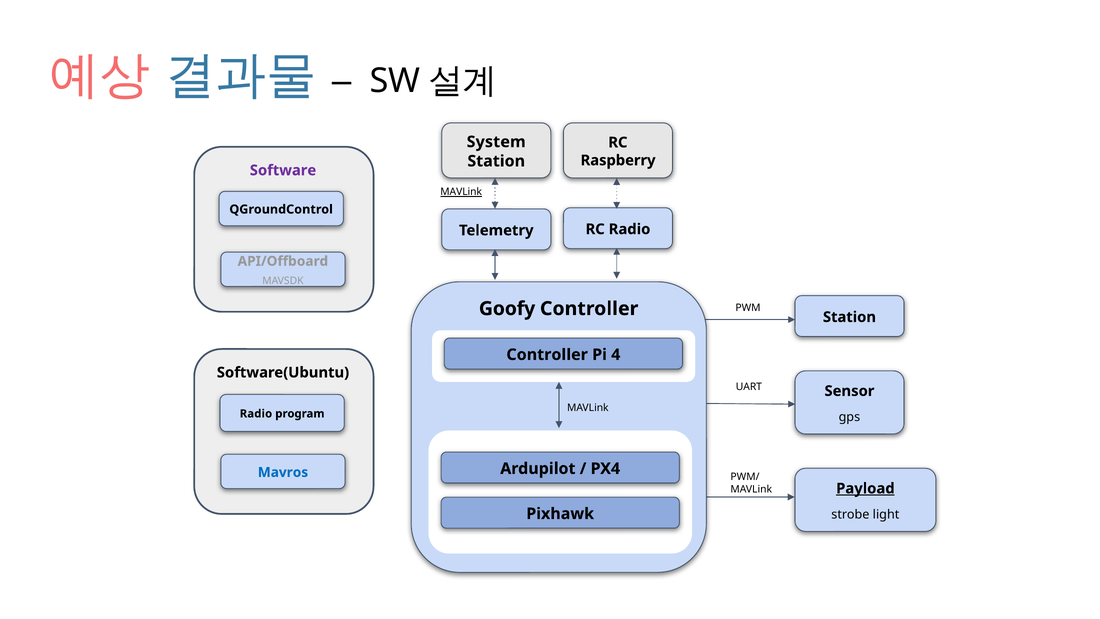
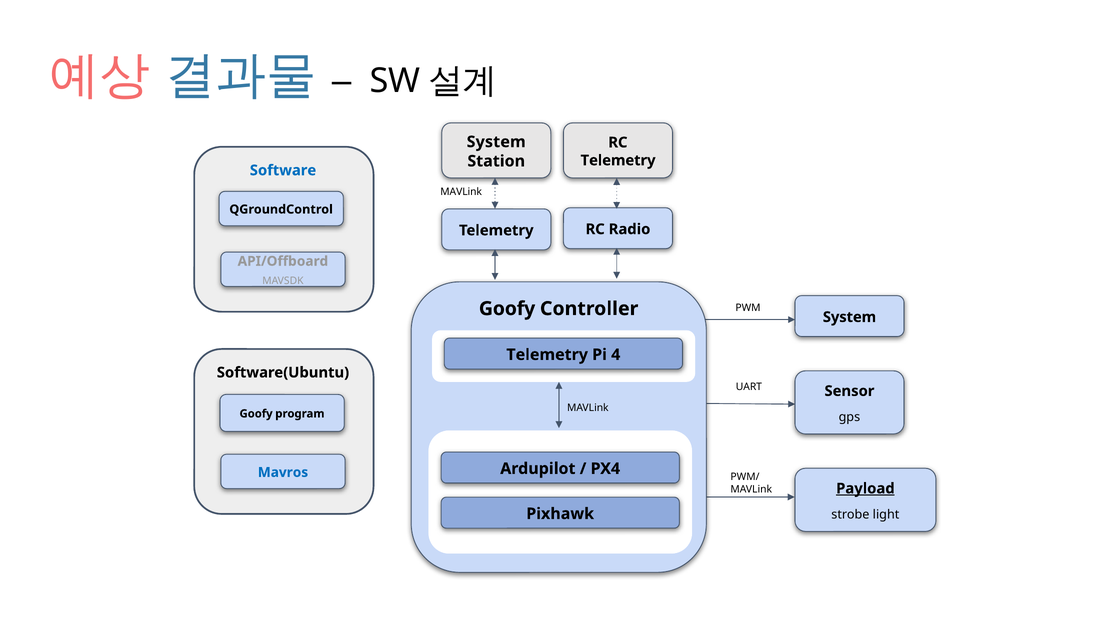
Raspberry: Raspberry -> Telemetry (618, 160)
Software colour: purple -> blue (283, 170)
MAVLink underline: present -> none (461, 192)
Station: Station -> System (849, 317)
Controller: Controller -> Telemetry (547, 355)
Radio: Radio -> Goofy (256, 414)
